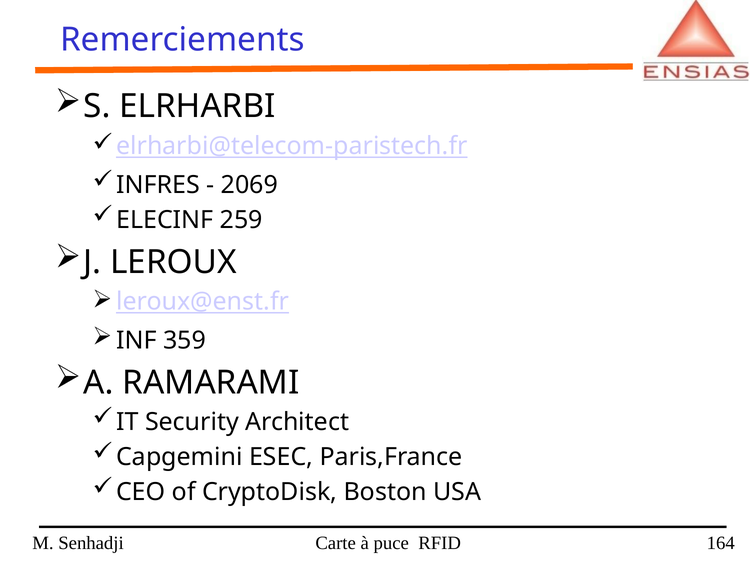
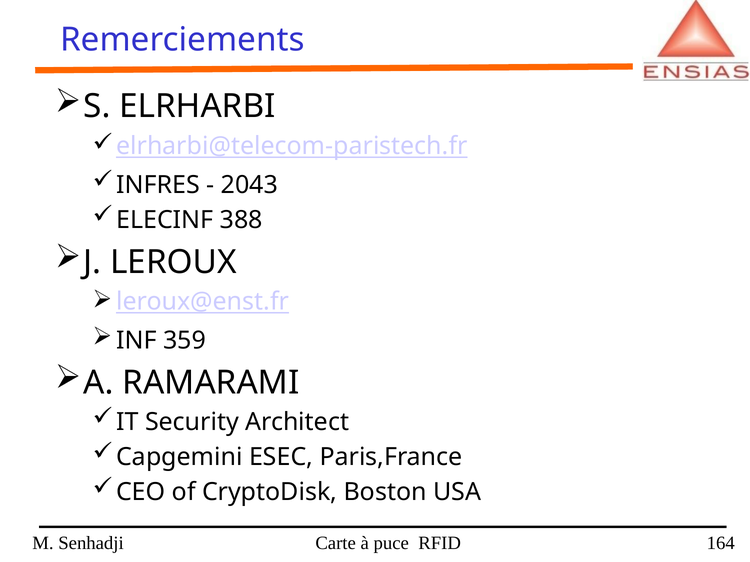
2069: 2069 -> 2043 (249, 185)
259: 259 -> 388 (241, 220)
